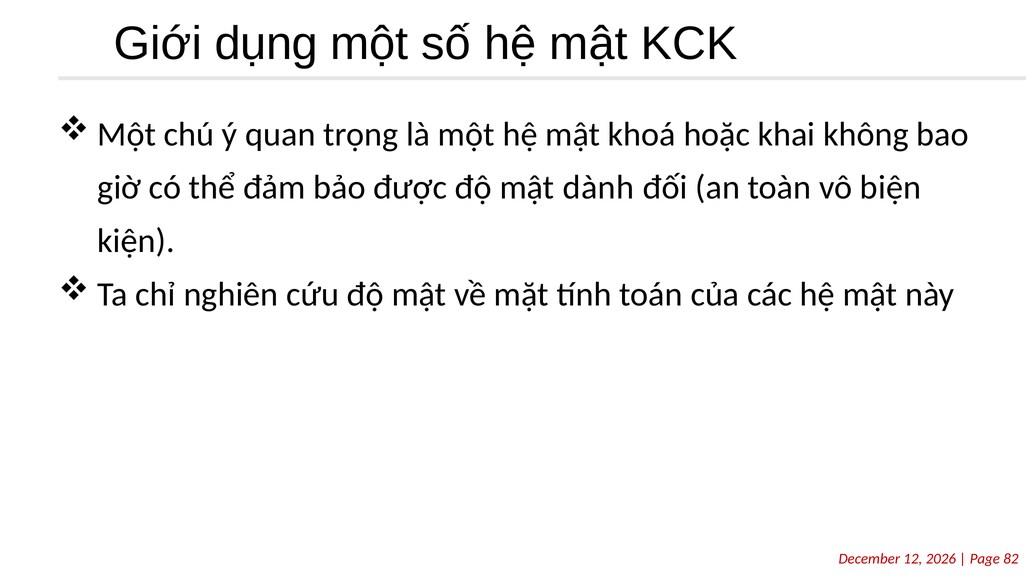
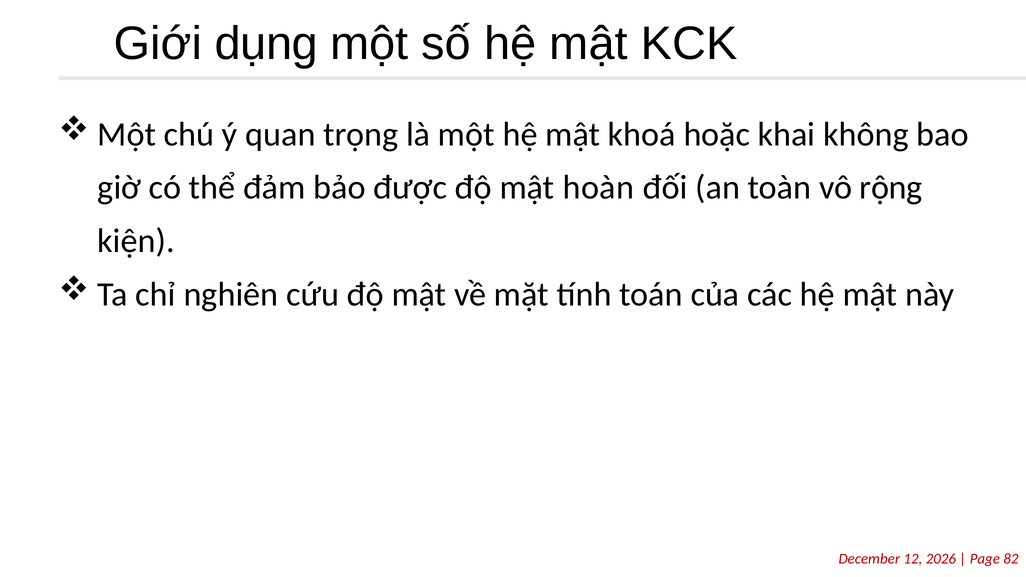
dành: dành -> hoàn (598, 188)
biện: biện -> rộng (891, 188)
